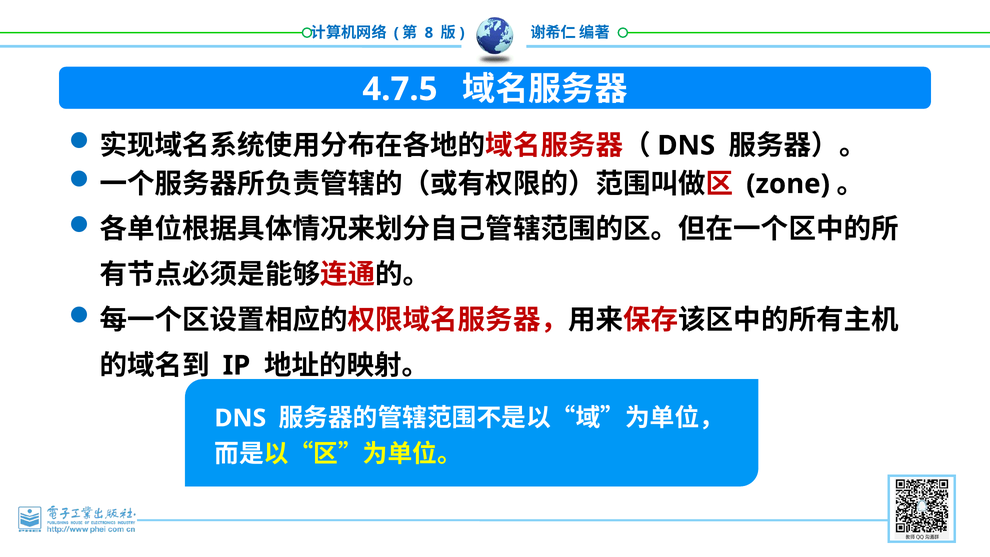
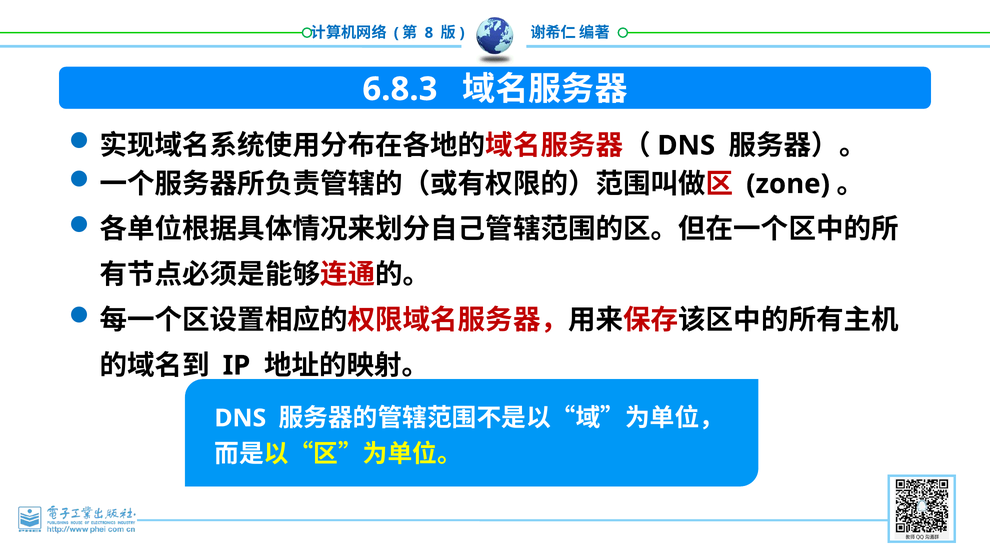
4.7.5: 4.7.5 -> 6.8.3 (400, 89)
